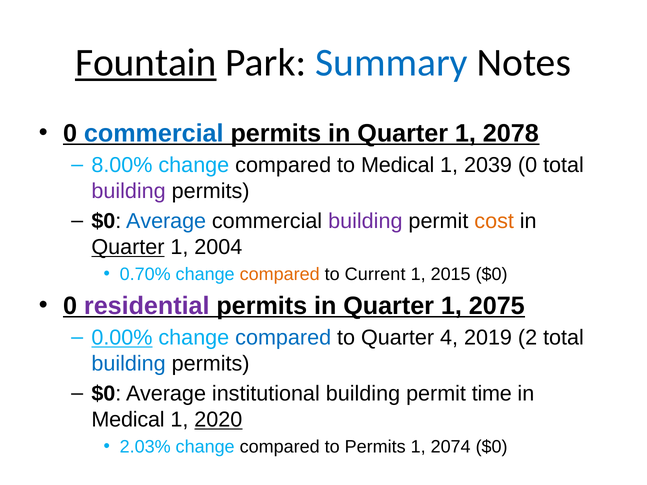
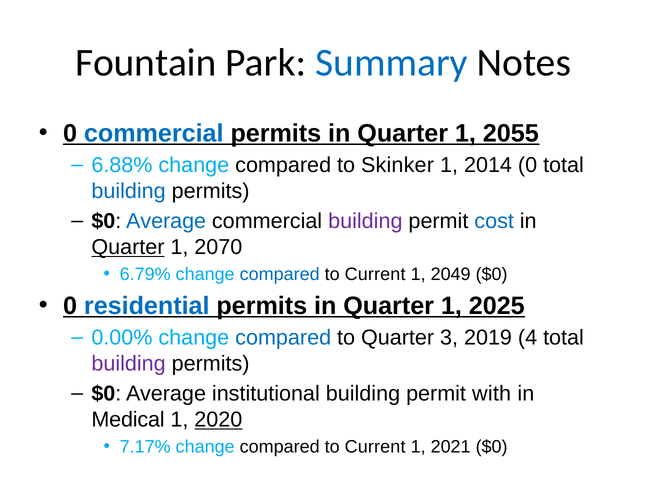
Fountain underline: present -> none (146, 63)
2078: 2078 -> 2055 (511, 133)
8.00%: 8.00% -> 6.88% (122, 165)
to Medical: Medical -> Skinker (397, 165)
2039: 2039 -> 2014 (488, 165)
building colour: purple -> blue (129, 191)
cost colour: orange -> blue (494, 221)
2004: 2004 -> 2070 (218, 247)
0.70%: 0.70% -> 6.79% (145, 274)
compared colour: orange -> blue (280, 274)
2015: 2015 -> 2049 (451, 274)
residential colour: purple -> blue (147, 306)
2075: 2075 -> 2025 (497, 306)
0.00% underline: present -> none (122, 338)
4: 4 -> 3 (449, 338)
2: 2 -> 4 (528, 338)
building colour: blue -> purple (129, 364)
time: time -> with (492, 394)
2.03%: 2.03% -> 7.17% (145, 447)
Permits: Permits -> Current (375, 447)
2074: 2074 -> 2021 (451, 447)
